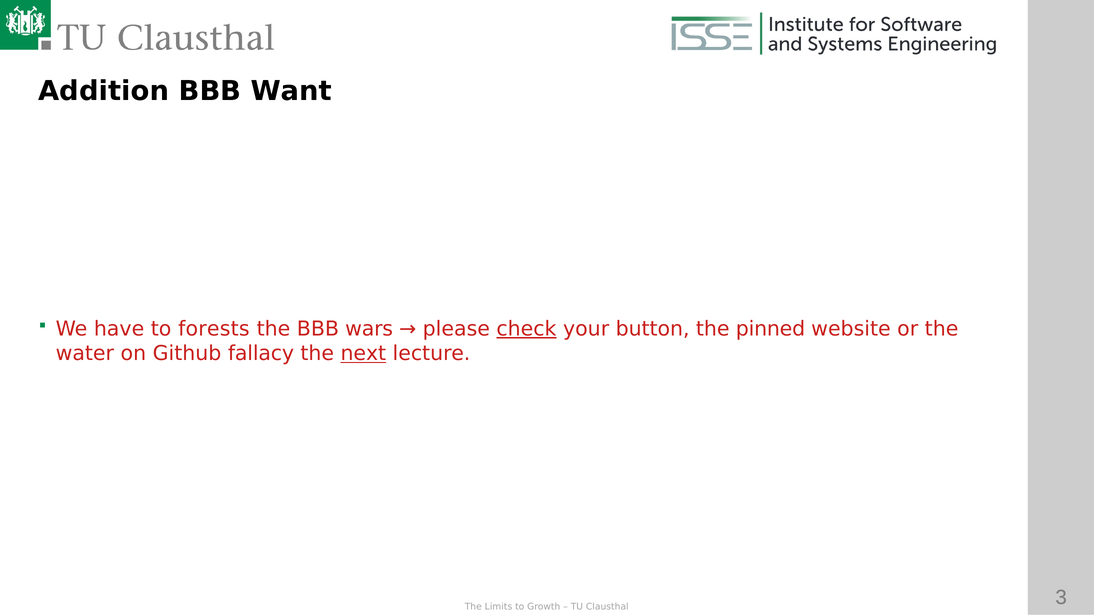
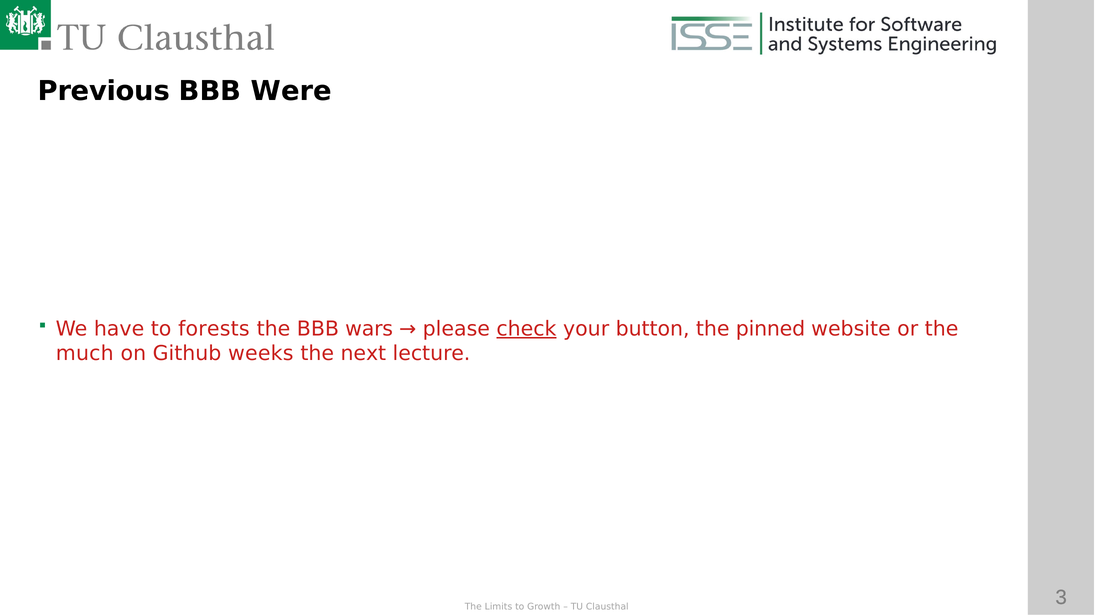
Addition: Addition -> Previous (104, 91)
Want: Want -> Were (291, 91)
water: water -> much (85, 354)
fallacy: fallacy -> weeks (261, 354)
next underline: present -> none (363, 354)
